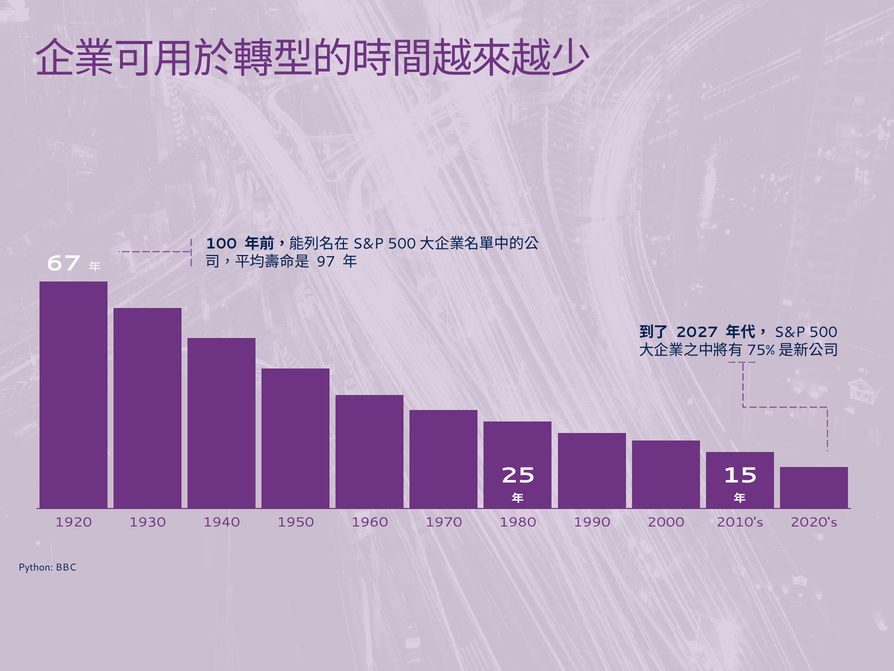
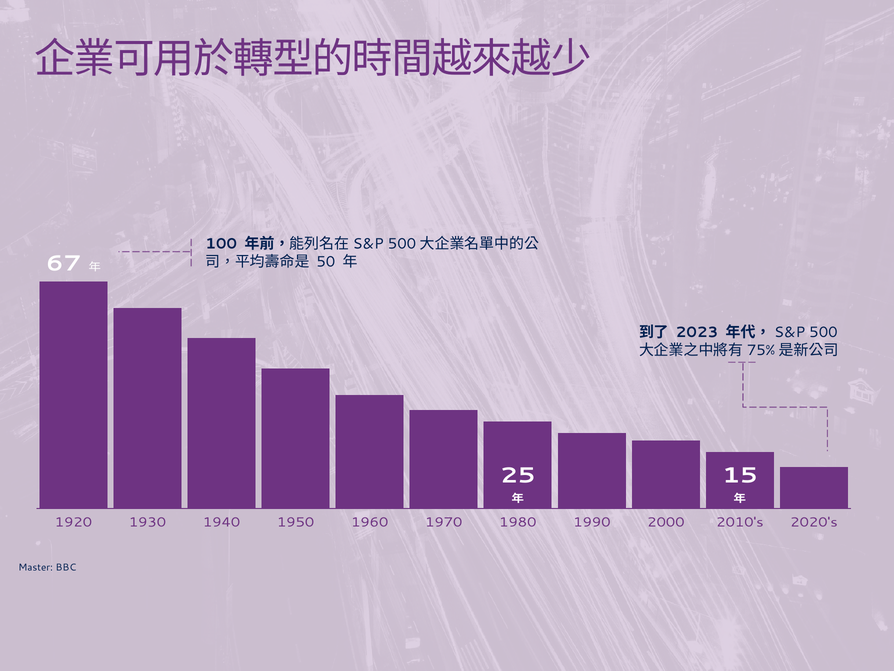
97: 97 -> 50 (326, 261)
2027: 2027 -> 2023 (697, 332)
Python: Python -> Master (36, 567)
